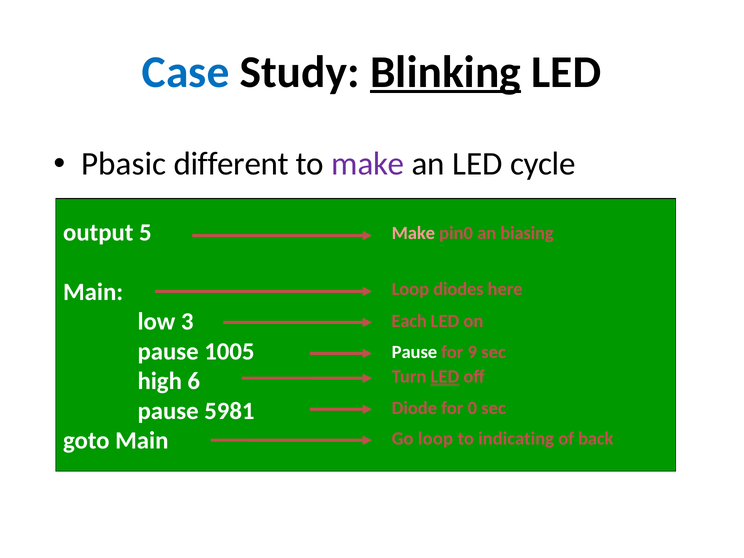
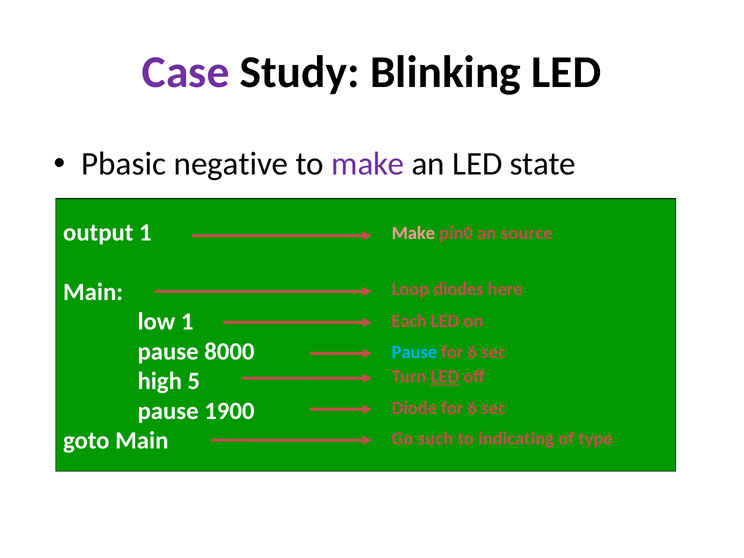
Case colour: blue -> purple (186, 72)
Blinking underline: present -> none (445, 72)
different: different -> negative (231, 164)
cycle: cycle -> state (543, 164)
output 5: 5 -> 1 (145, 232)
biasing: biasing -> source (527, 233)
low 3: 3 -> 1 (187, 322)
1005: 1005 -> 8000 (229, 351)
Pause colour: white -> light blue (414, 352)
9: 9 -> 6 (472, 352)
6: 6 -> 5 (194, 381)
0: 0 -> 6 (472, 408)
5981: 5981 -> 1900 (229, 411)
Go loop: loop -> such (436, 439)
back: back -> type (596, 439)
